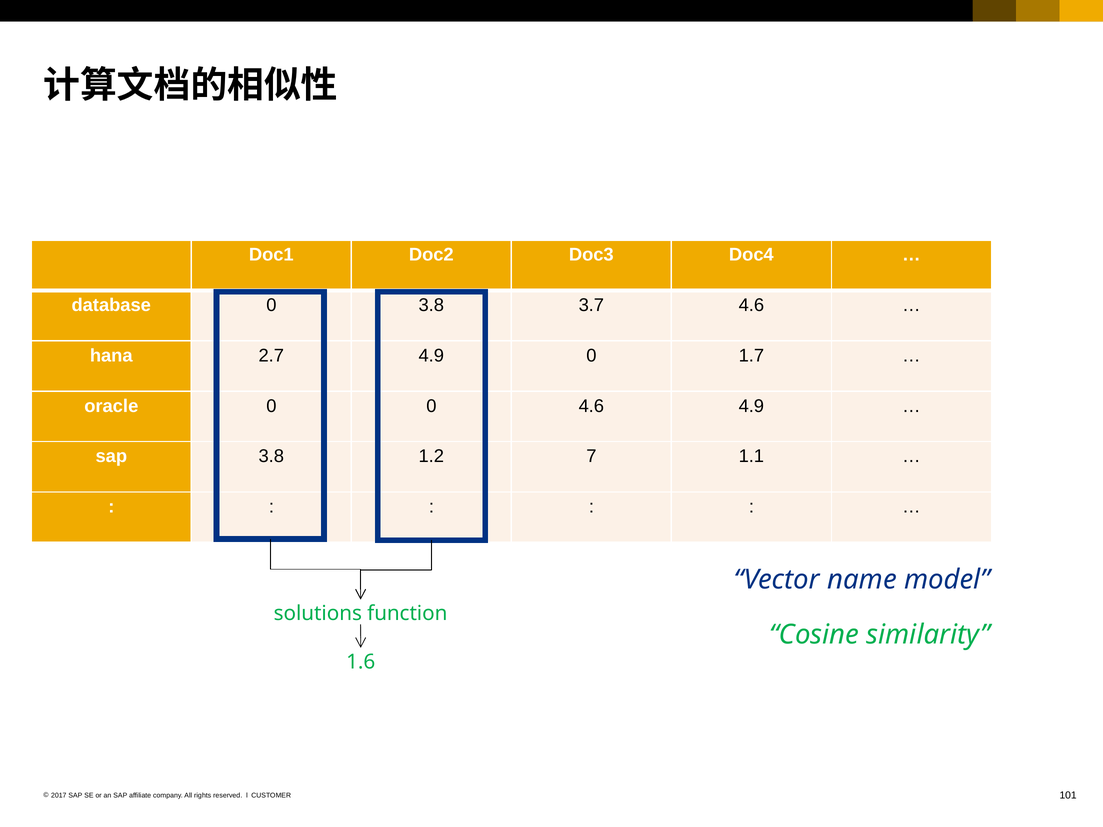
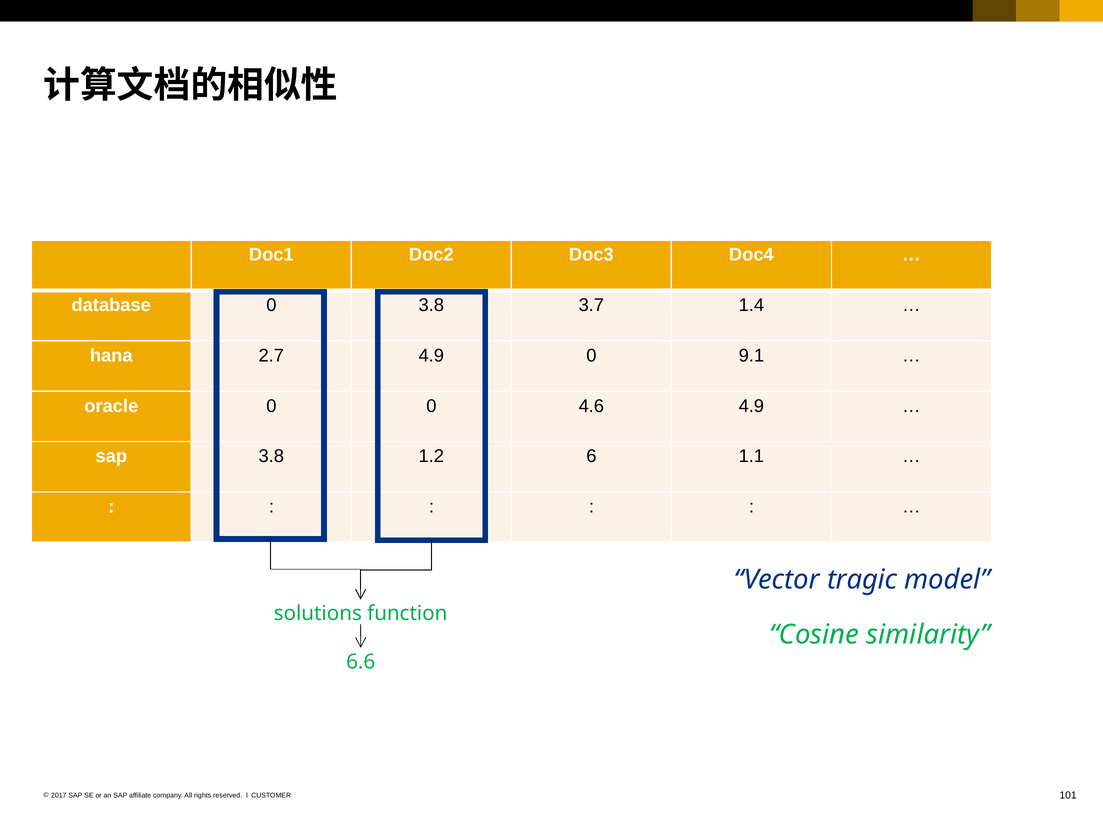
3.7 4.6: 4.6 -> 1.4 (751, 305)
1.7: 1.7 -> 9.1 (751, 356)
7: 7 -> 6 (591, 456)
name: name -> tragic (862, 580)
1.6: 1.6 -> 6.6 (361, 662)
